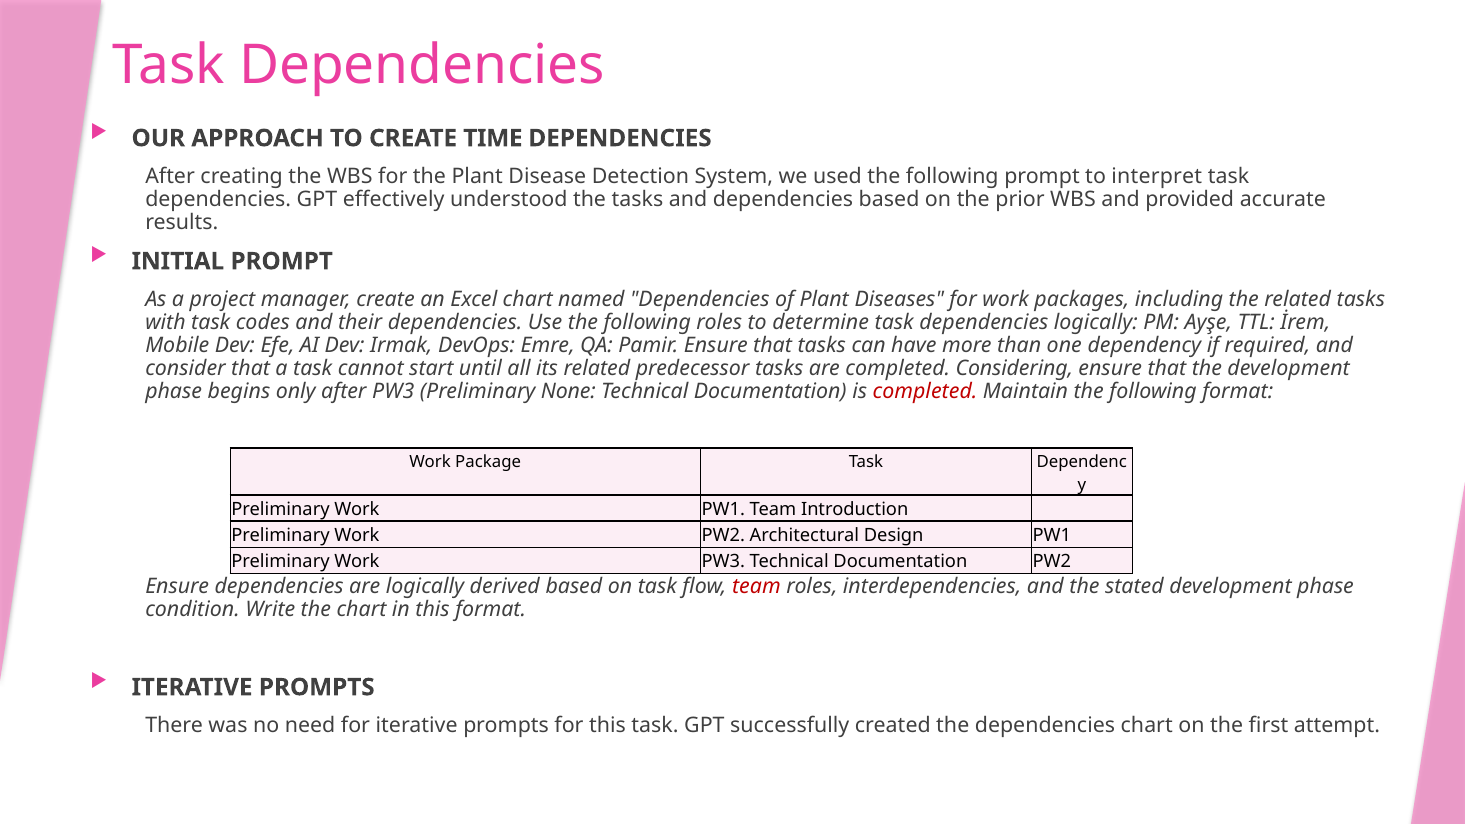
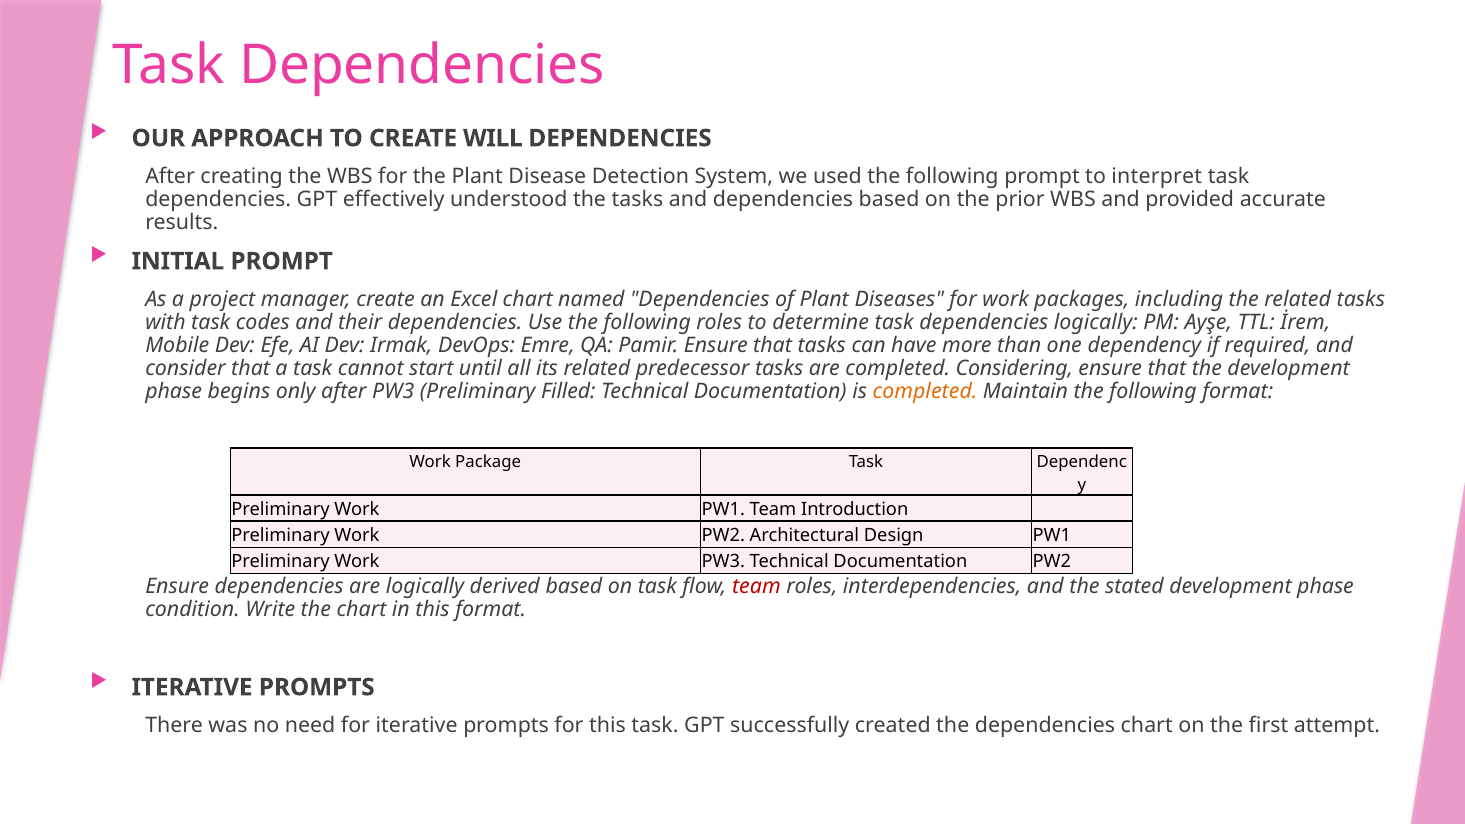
TIME: TIME -> WILL (493, 138)
None: None -> Filled (568, 392)
completed colour: red -> orange (925, 392)
